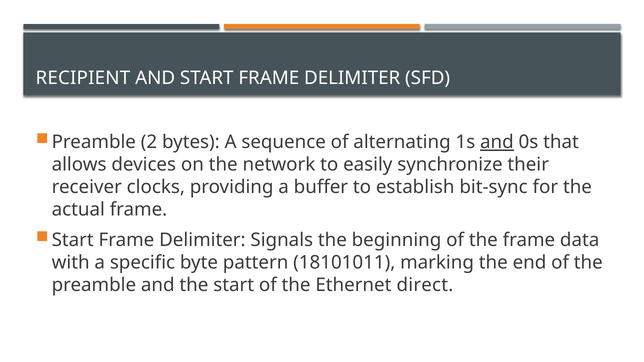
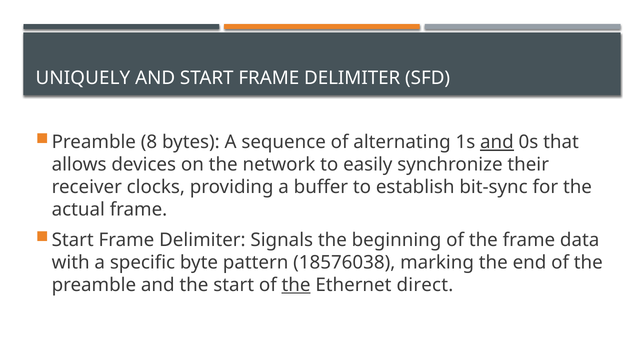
RECIPIENT: RECIPIENT -> UNIQUELY (83, 78)
2: 2 -> 8 (149, 142)
18101011: 18101011 -> 18576038 (344, 263)
the underline: none -> present (296, 285)
